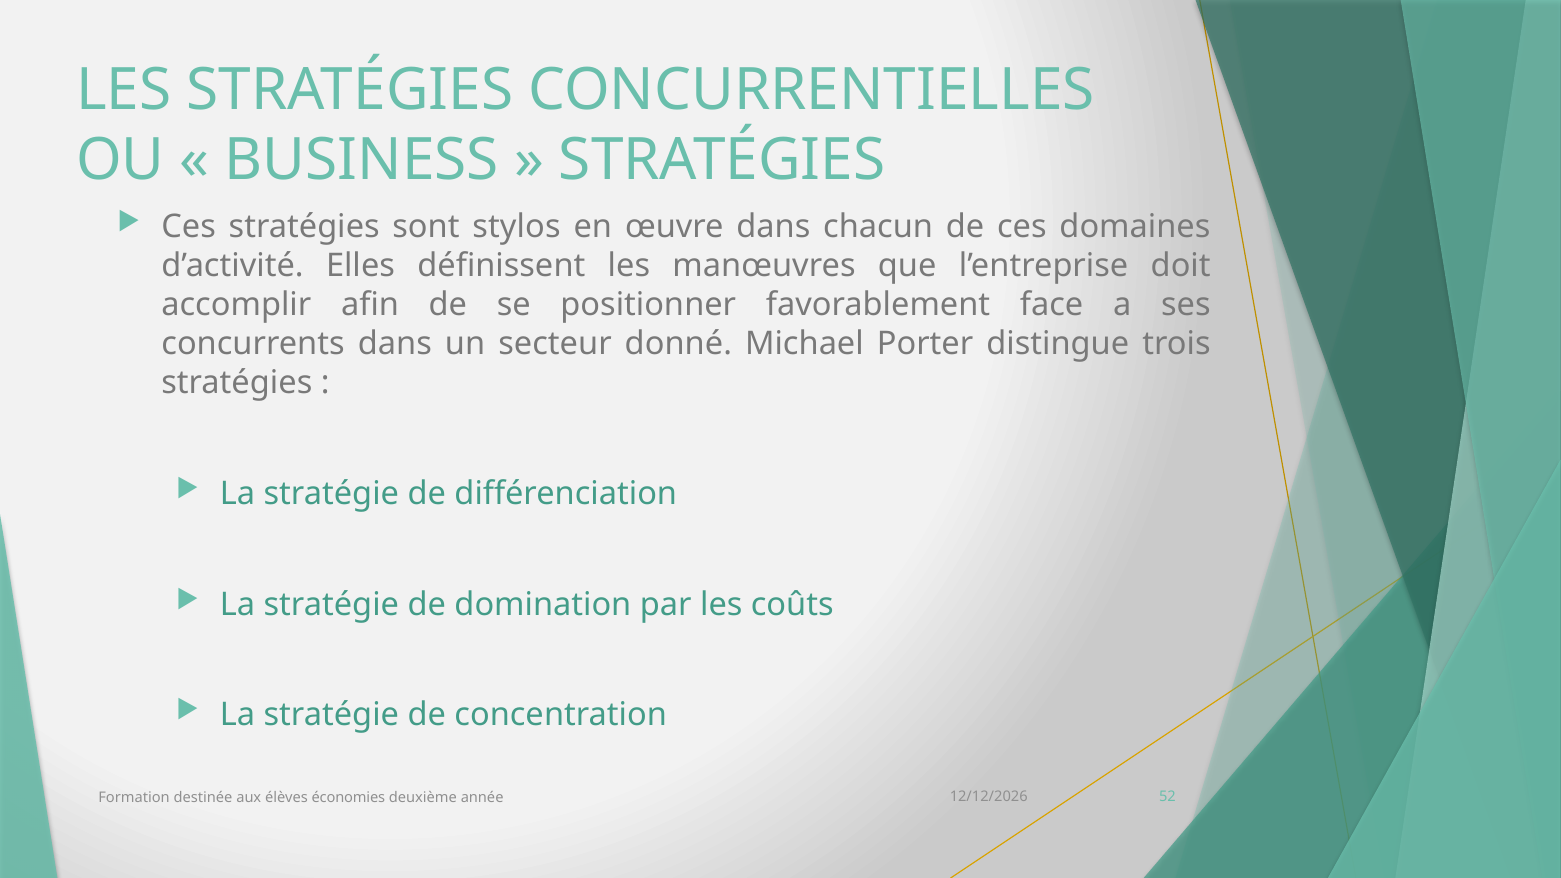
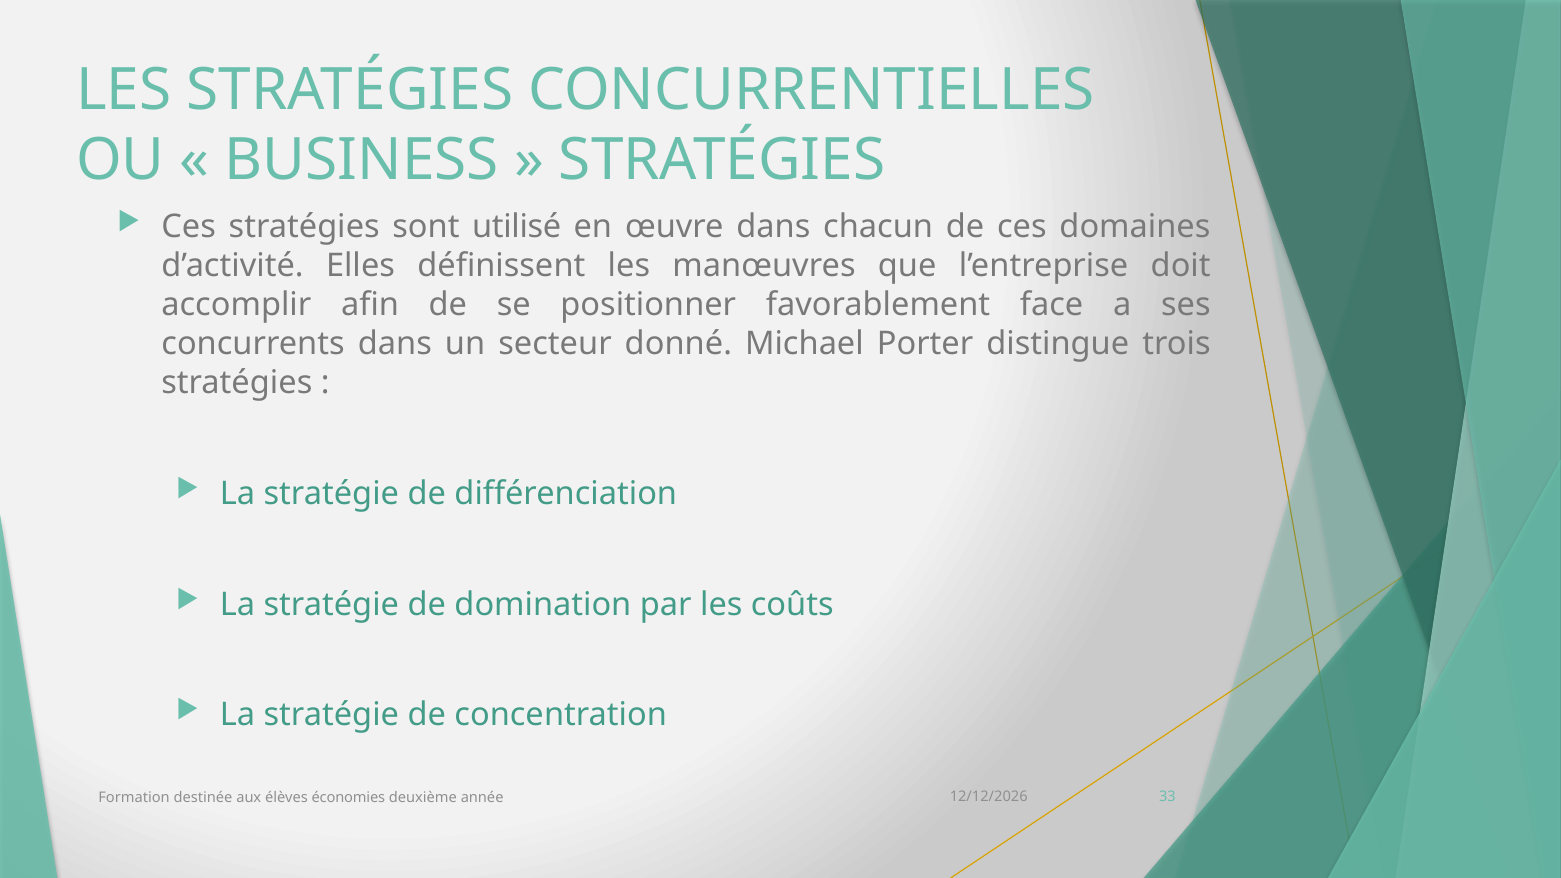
stylos: stylos -> utilisé (517, 227)
52: 52 -> 33 (1167, 797)
